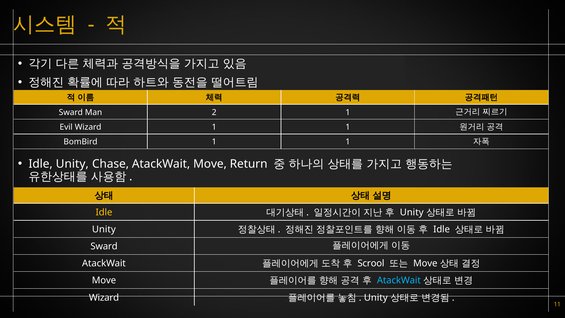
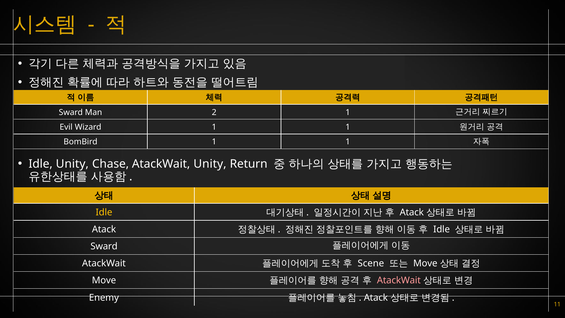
AtackWait Move: Move -> Unity (210, 164)
Unity: Unity -> Atack (412, 212)
Unity: Unity -> Atack (104, 229)
Scrool: Scrool -> Scene (371, 263)
AtackWait colour: light blue -> pink (399, 280)
Wizard: Wizard -> Enemy (104, 297)
Unity: Unity -> Atack (376, 297)
